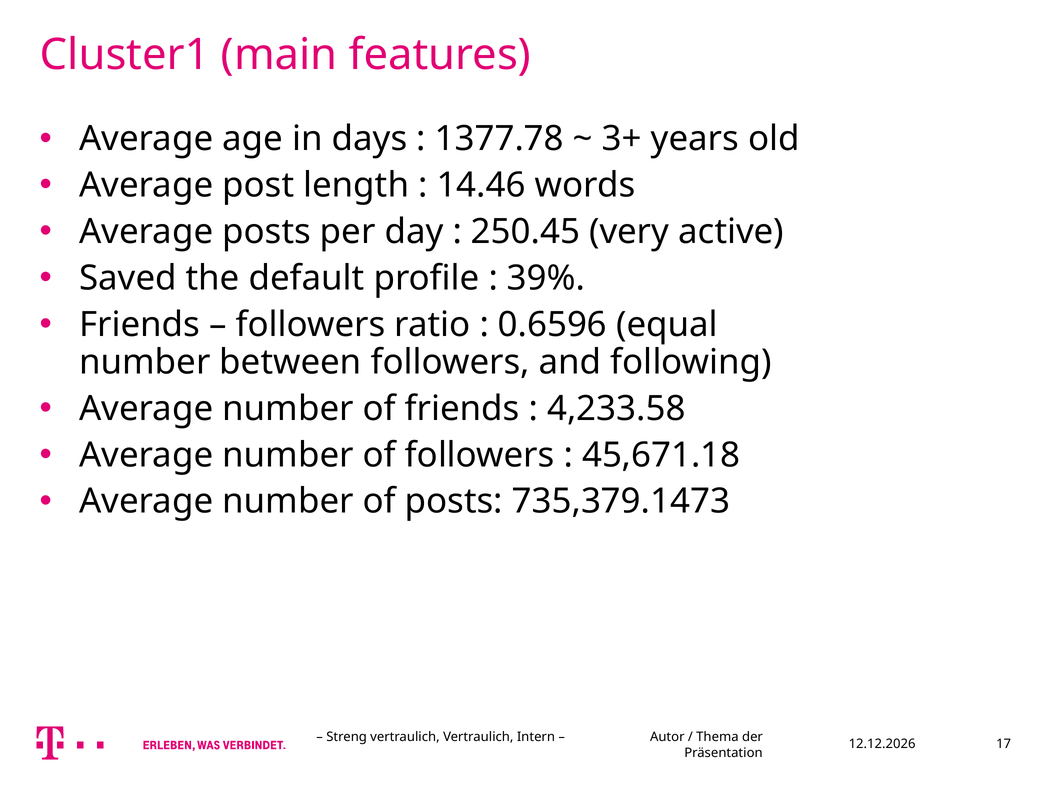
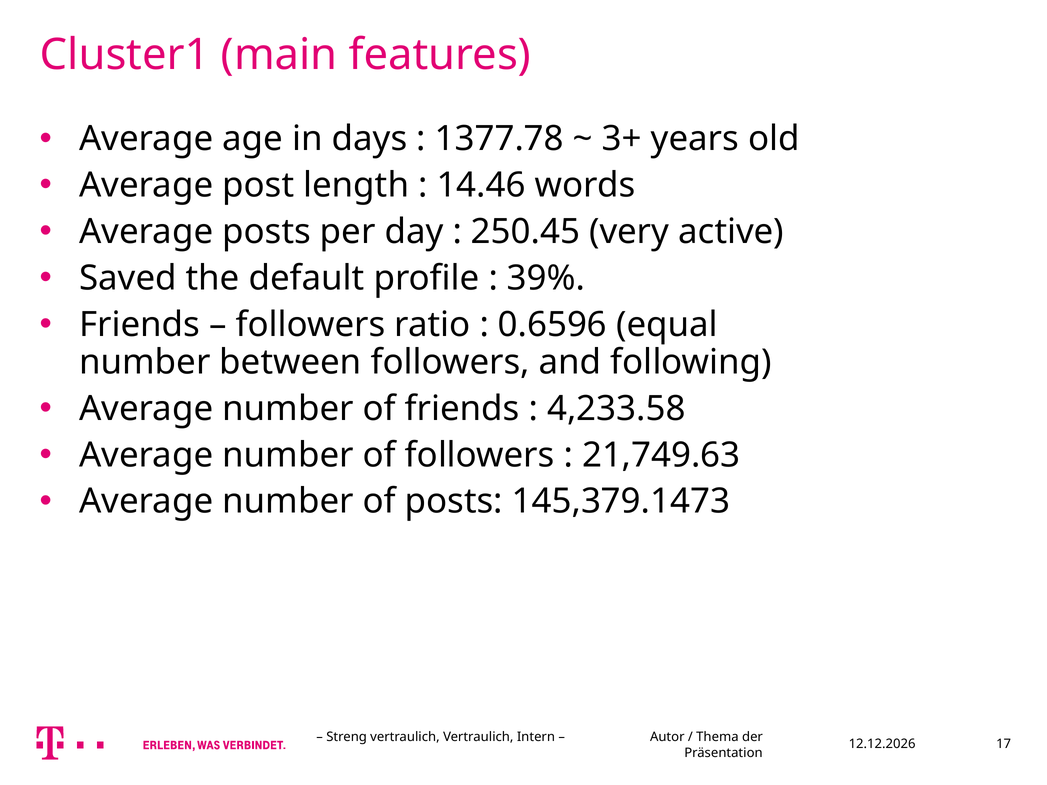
45,671.18: 45,671.18 -> 21,749.63 (661, 455)
735,379.1473: 735,379.1473 -> 145,379.1473 (621, 502)
